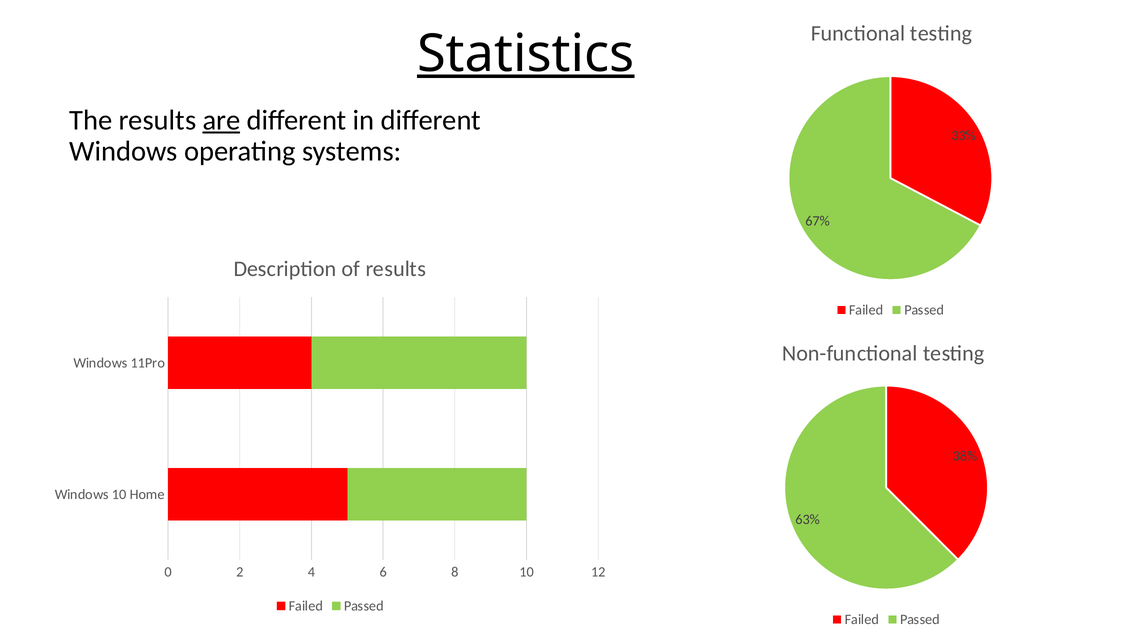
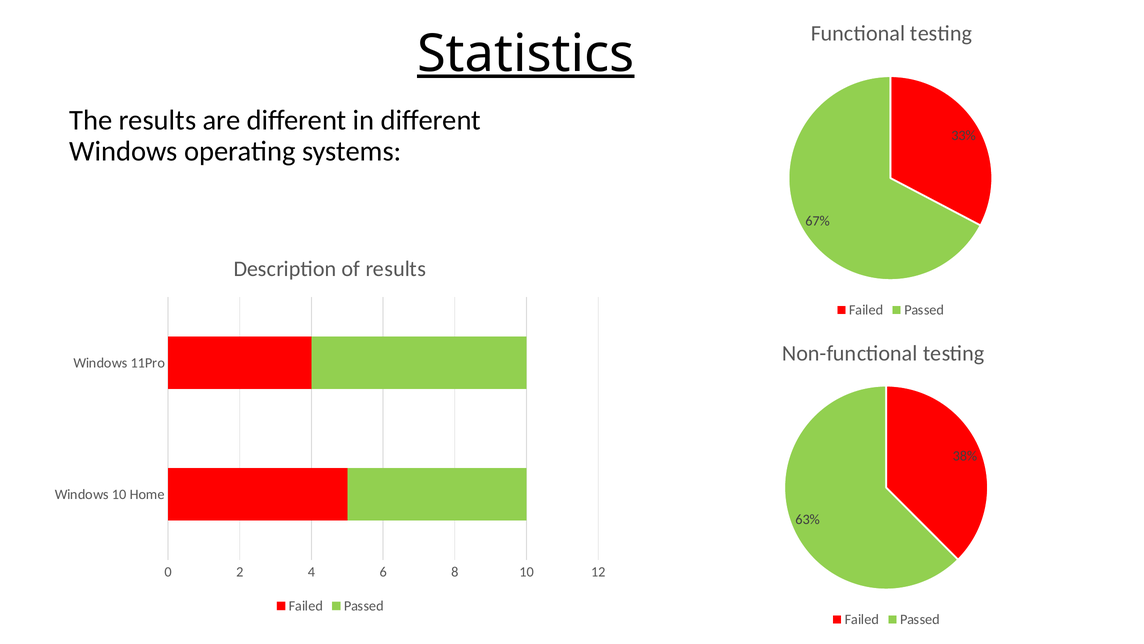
are underline: present -> none (221, 120)
